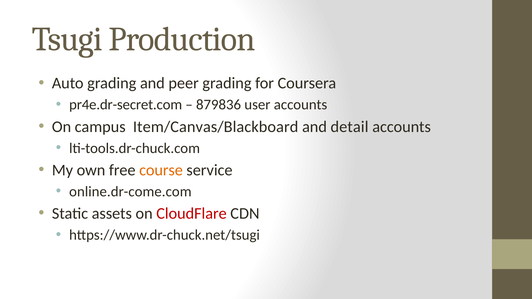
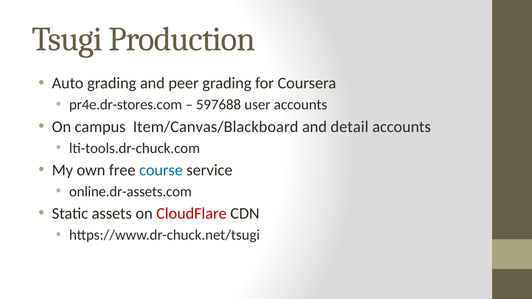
pr4e.dr-secret.com: pr4e.dr-secret.com -> pr4e.dr-stores.com (126, 105)
879836: 879836 -> 597688 (219, 105)
course colour: orange -> blue (161, 170)
online.dr-come.com: online.dr-come.com -> online.dr-assets.com (130, 192)
